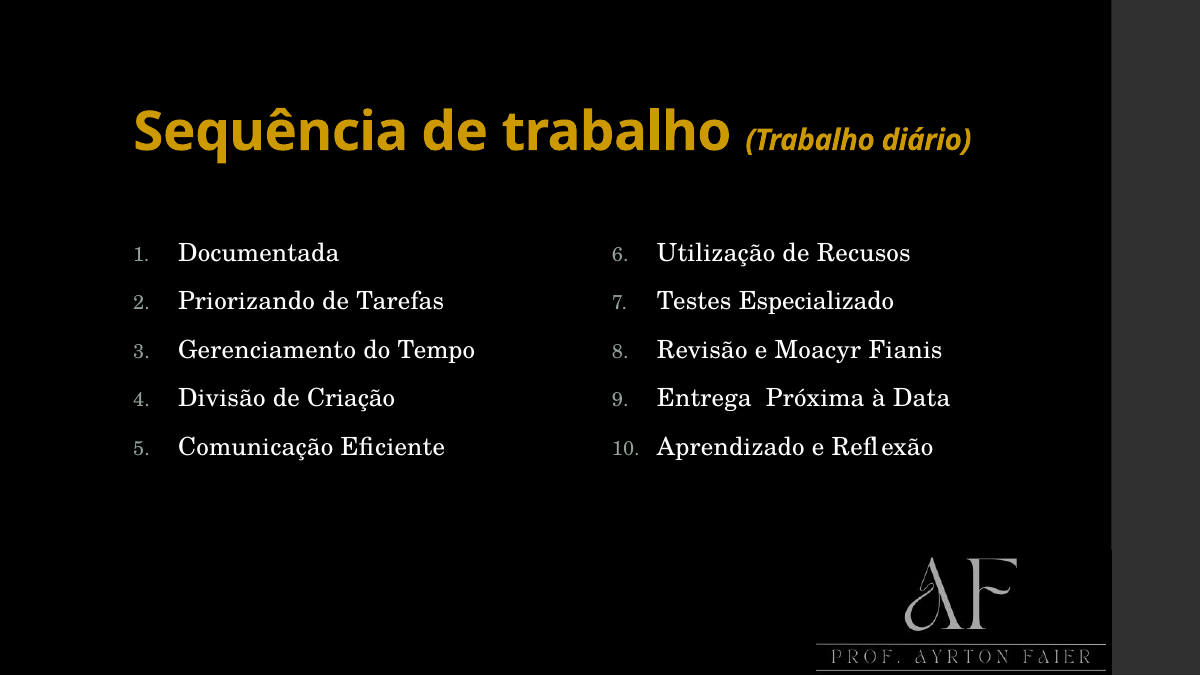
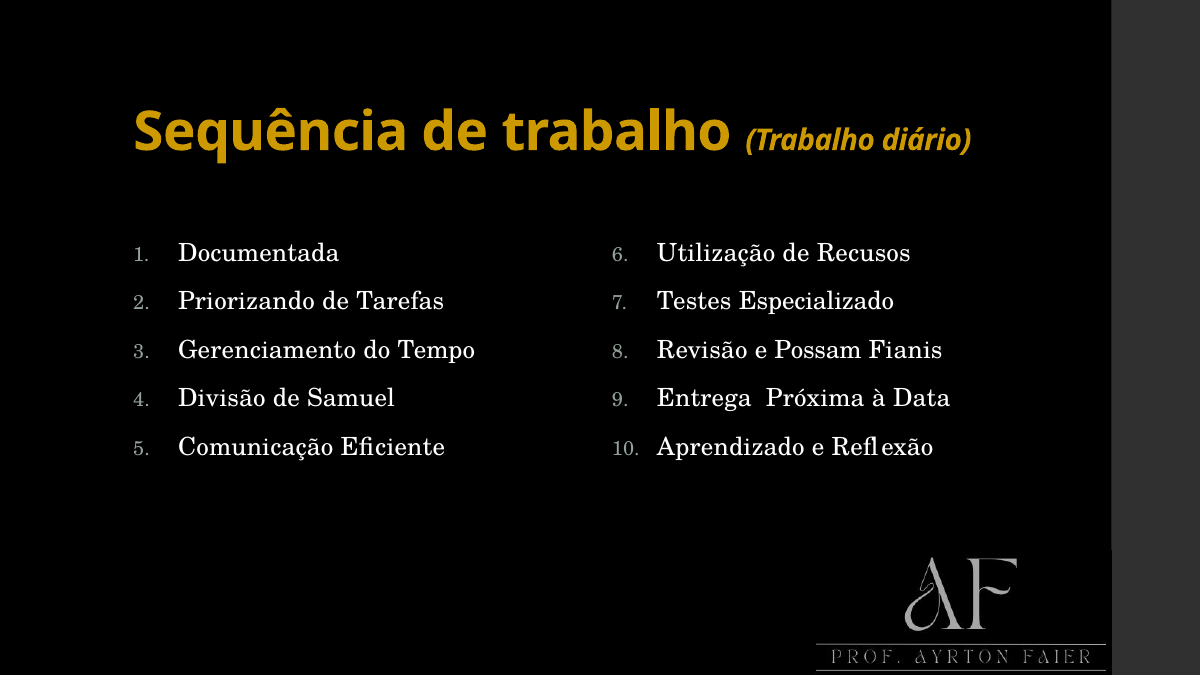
Moacyr: Moacyr -> Possam (818, 350)
Criação: Criação -> Samuel (351, 399)
